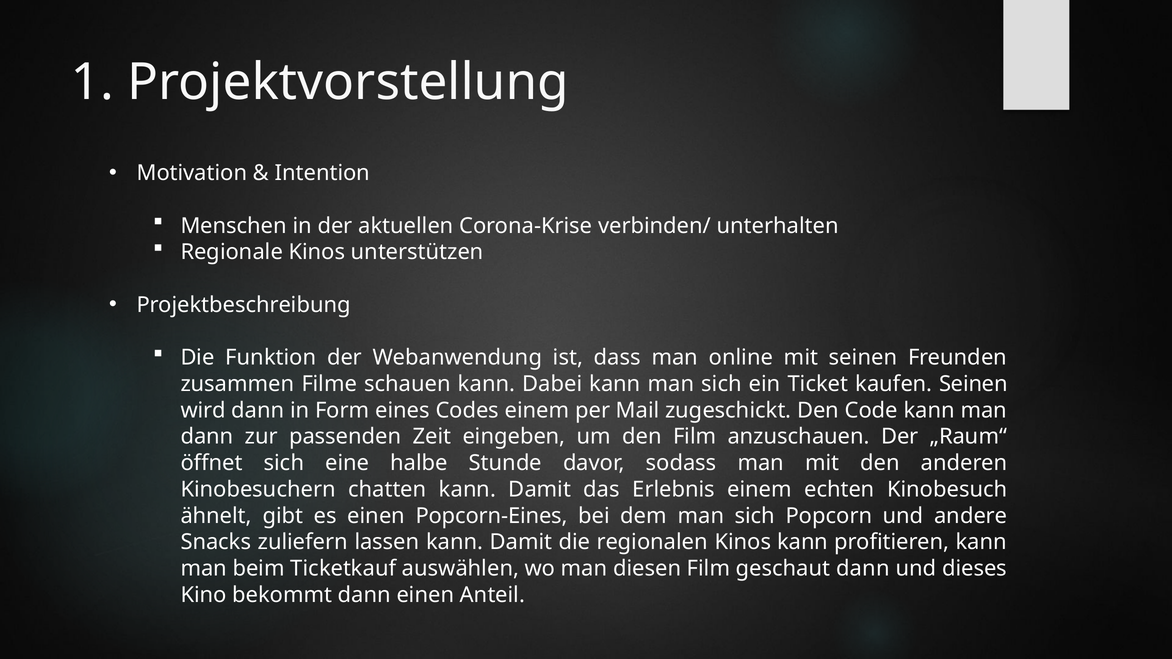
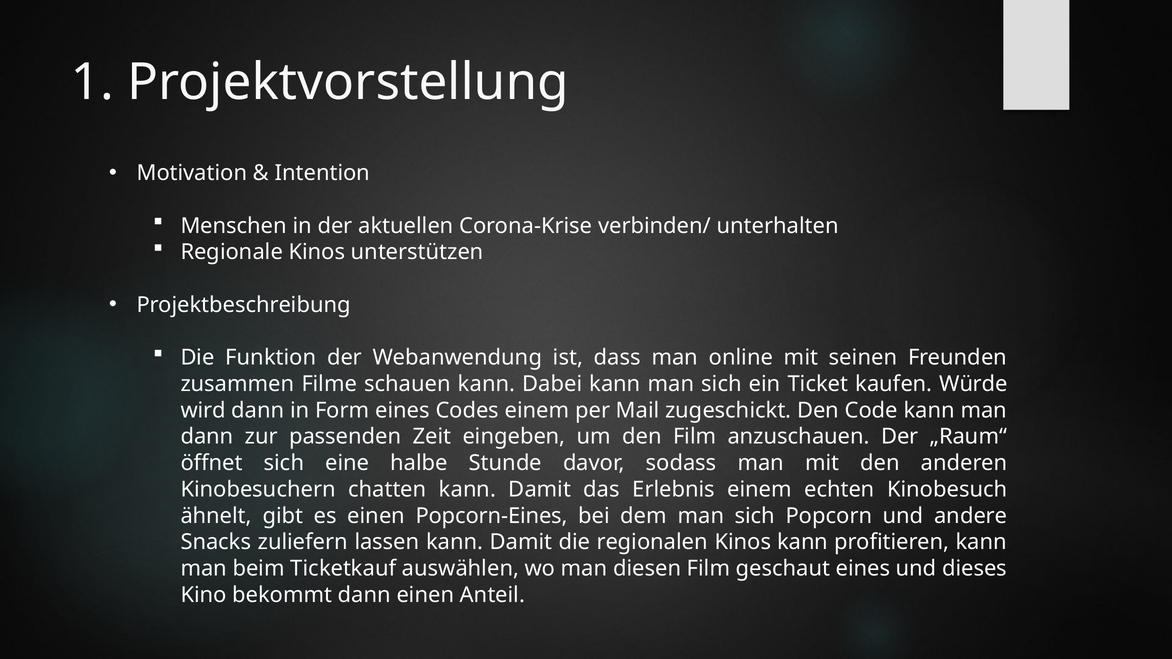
kaufen Seinen: Seinen -> Würde (973, 384)
geschaut dann: dann -> eines (863, 569)
